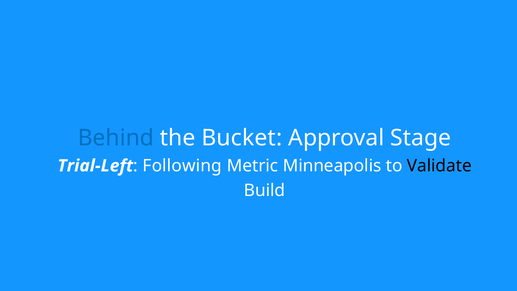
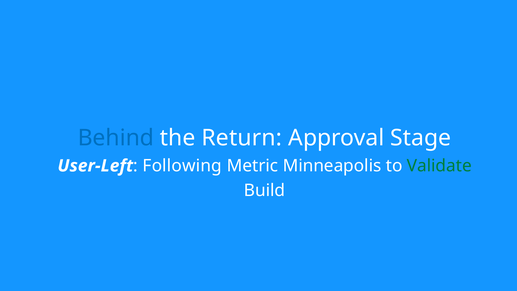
Bucket: Bucket -> Return (242, 138)
Trial-Left: Trial-Left -> User-Left (95, 166)
Validate colour: black -> green (439, 166)
